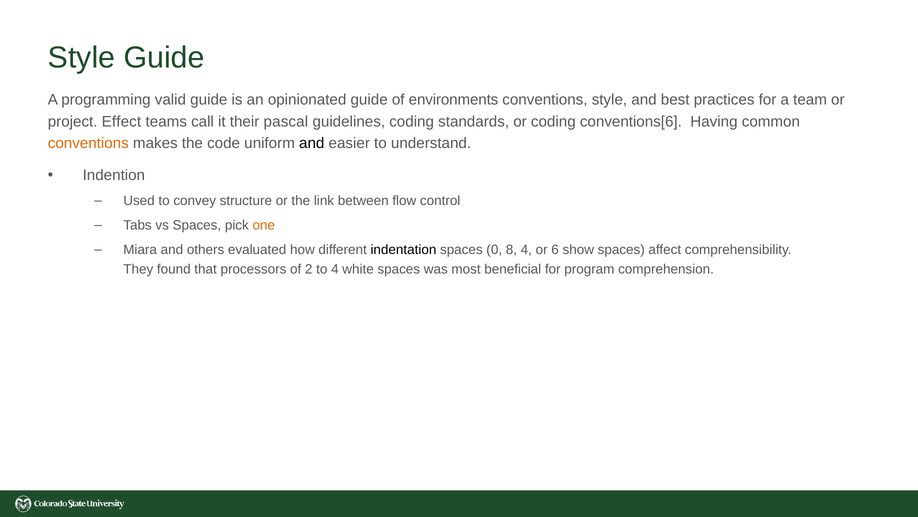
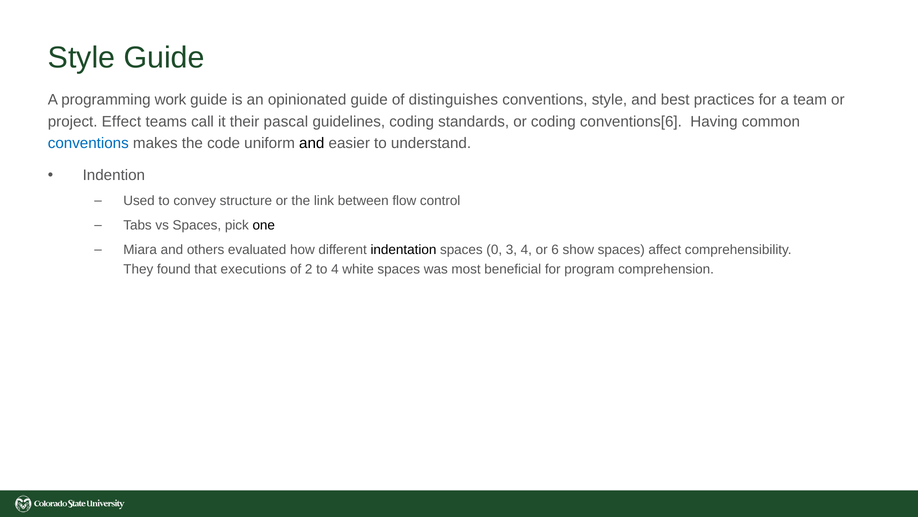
valid: valid -> work (171, 100)
environments: environments -> distinguishes (453, 100)
conventions colour: orange -> blue (88, 143)
one colour: orange -> black (264, 225)
8: 8 -> 3 (511, 250)
processors: processors -> executions (253, 269)
